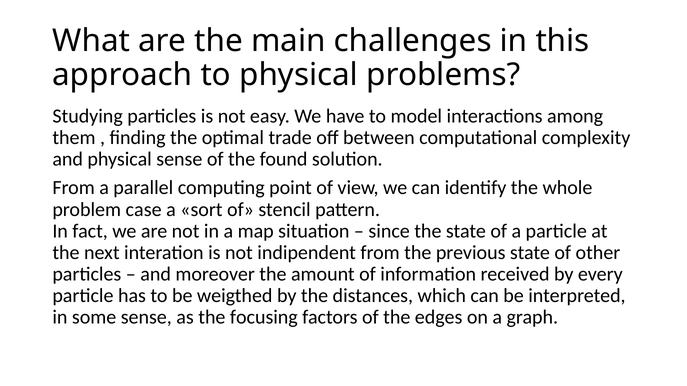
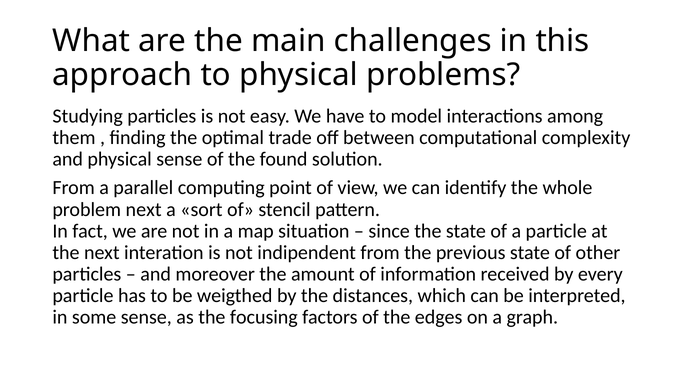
problem case: case -> next (144, 210)
